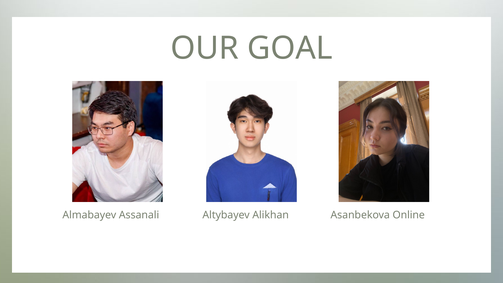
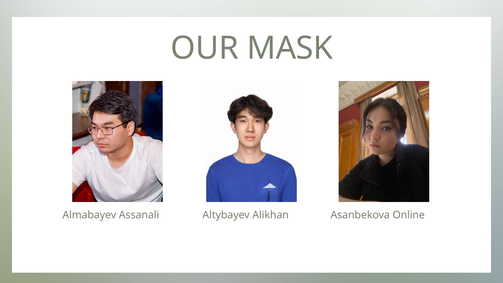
GOAL: GOAL -> MASK (290, 48)
